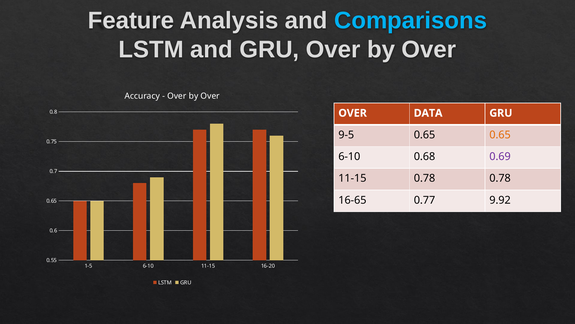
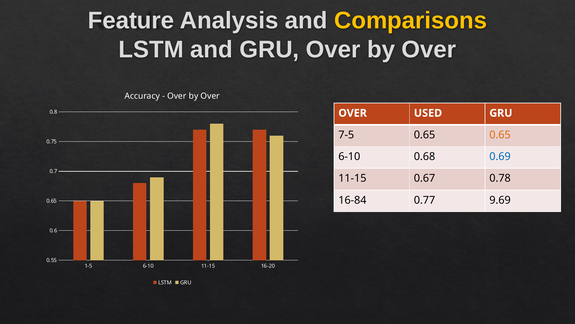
Comparisons colour: light blue -> yellow (411, 21)
DATA: DATA -> USED (428, 113)
9-5: 9-5 -> 7-5 (346, 135)
0.69 colour: purple -> blue (500, 156)
11-15 0.78: 0.78 -> 0.67 (425, 178)
16-65: 16-65 -> 16-84 (352, 200)
9.92: 9.92 -> 9.69 (500, 200)
